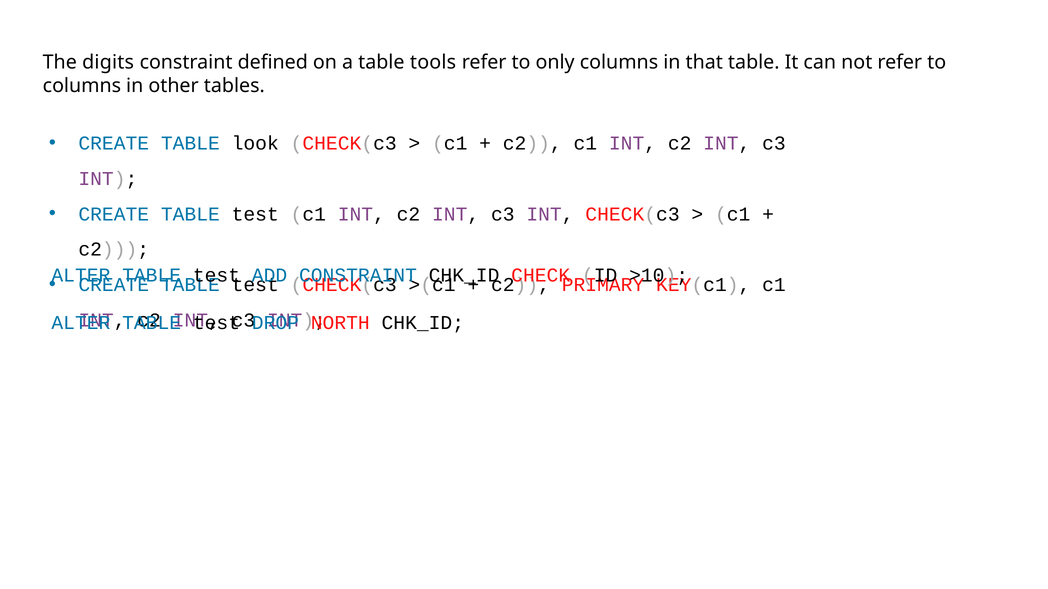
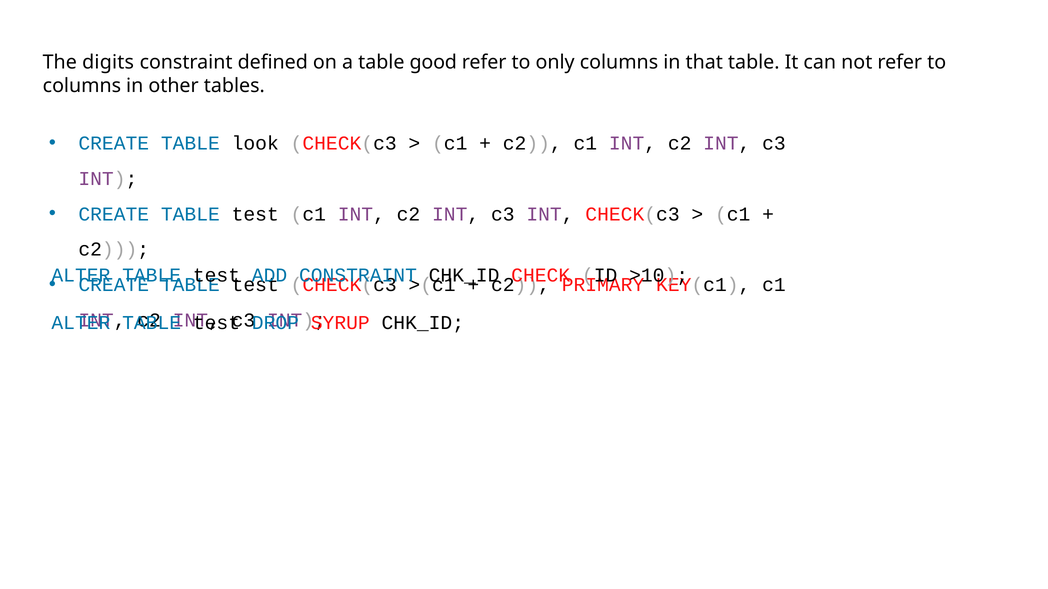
tools: tools -> good (433, 62)
NORTH: NORTH -> SYRUP (340, 323)
